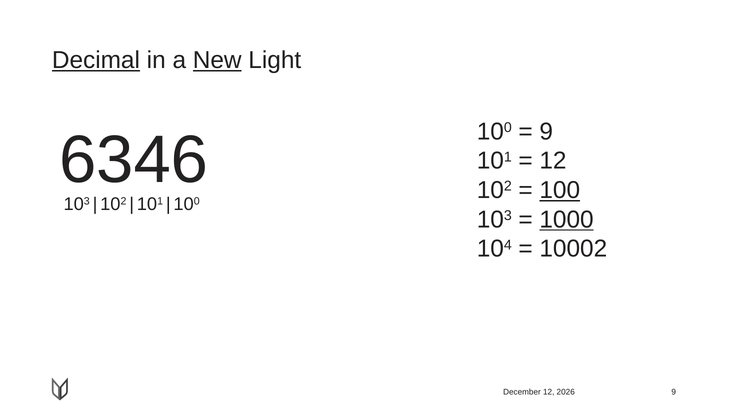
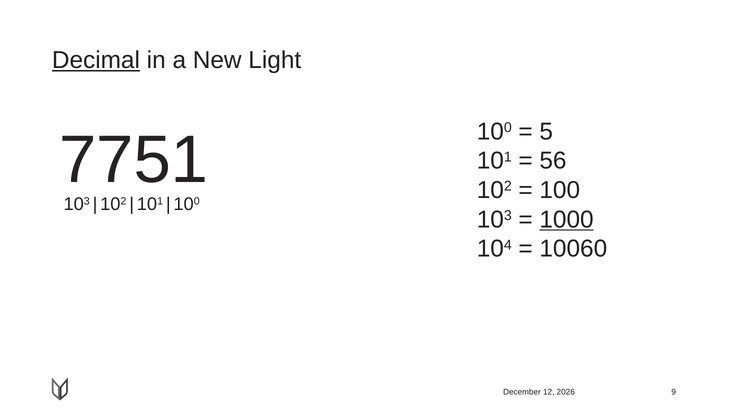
New underline: present -> none (217, 60)
6346: 6346 -> 7751 (134, 160)
9: 9 -> 5 (546, 132)
12: 12 -> 56 (553, 161)
100 underline: present -> none (560, 190)
10002: 10002 -> 10060 (573, 249)
